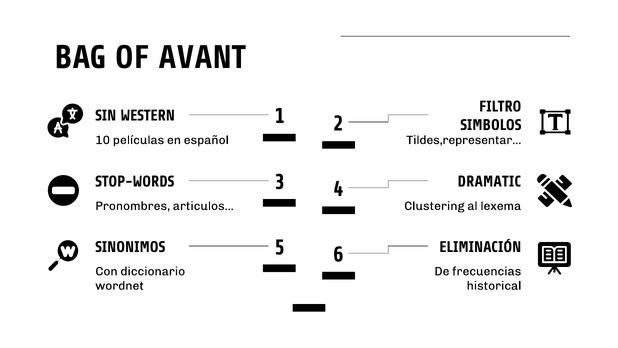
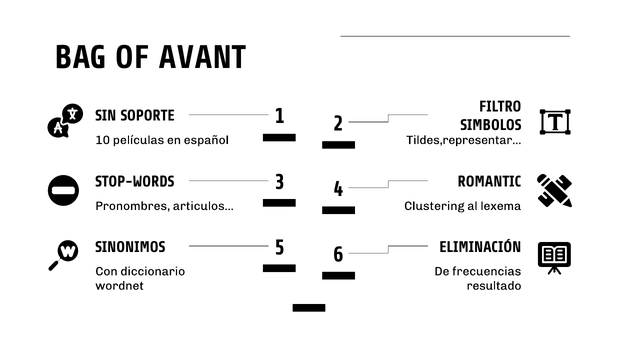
WESTERN: WESTERN -> SOPORTE (148, 116)
DRAMATIC: DRAMATIC -> ROMANTIC (489, 182)
historical: historical -> resultado (494, 285)
